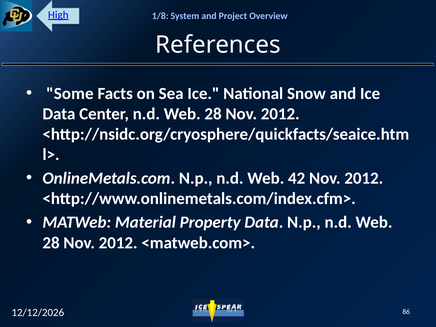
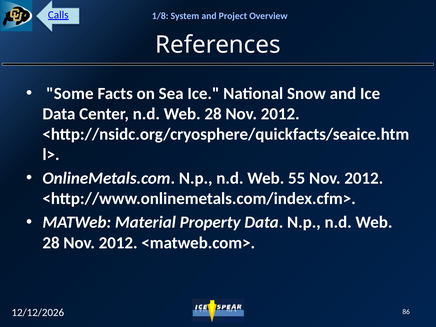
High: High -> Calls (58, 15)
42: 42 -> 55 (297, 178)
